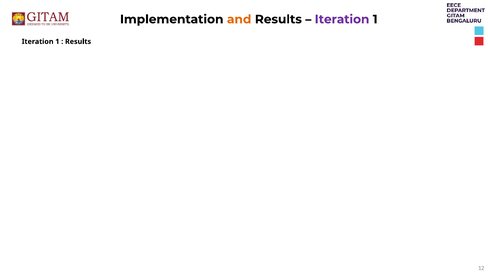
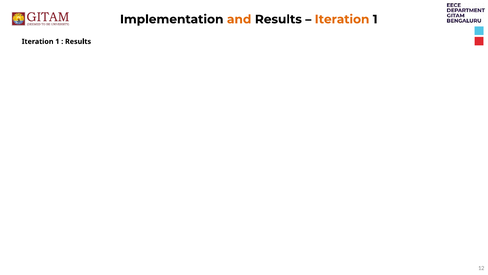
Iteration colour: purple -> orange (342, 19)
